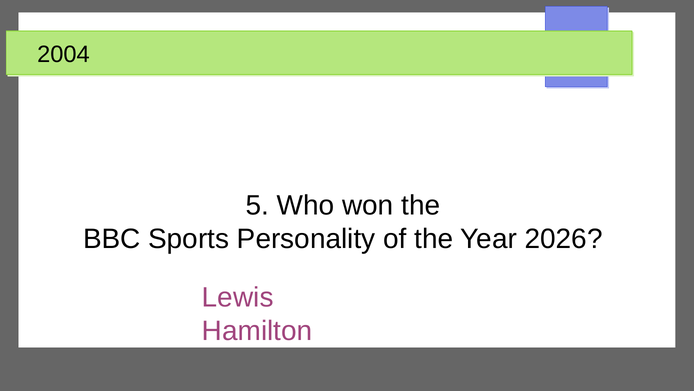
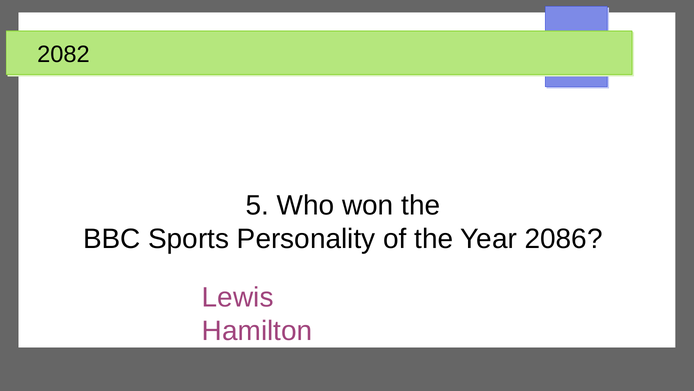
2004: 2004 -> 2082 (63, 54)
2026: 2026 -> 2086 (564, 239)
